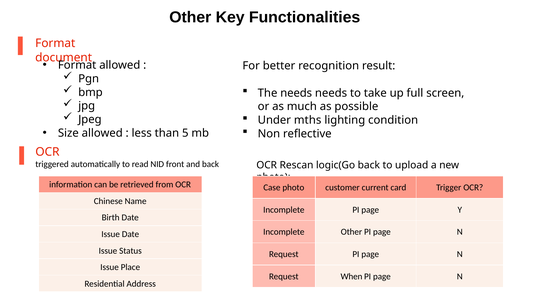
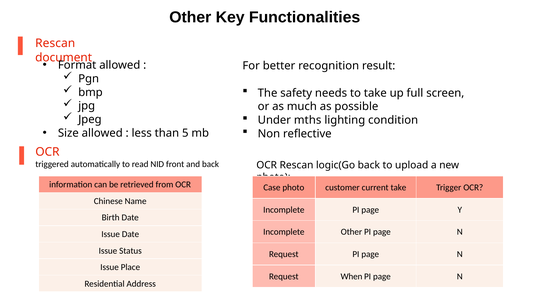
Format: Format -> Rescan (55, 43)
The needs: needs -> safety (296, 93)
current card: card -> take (398, 187)
